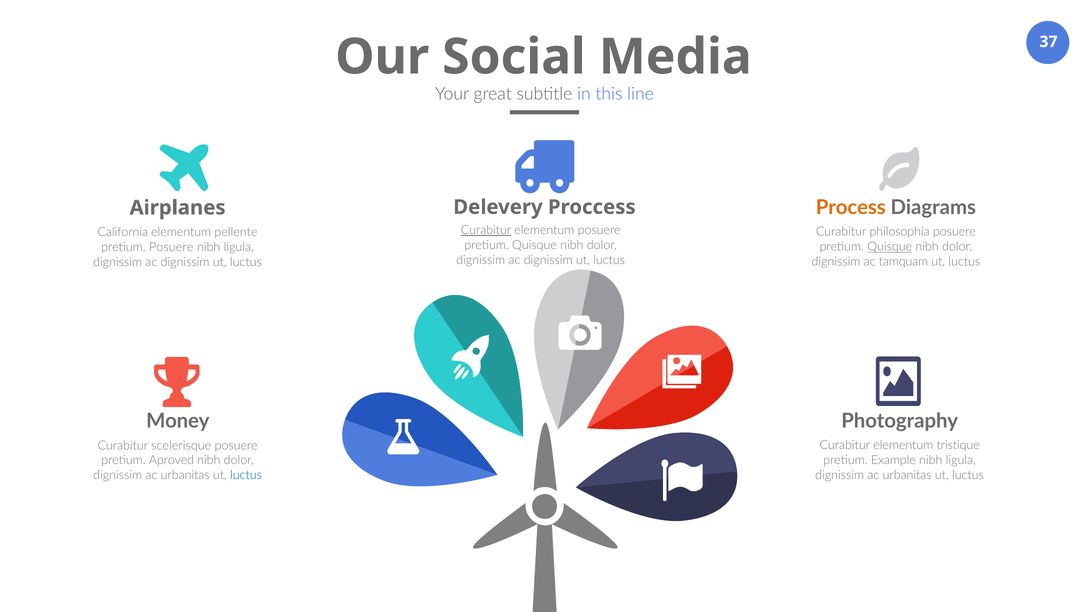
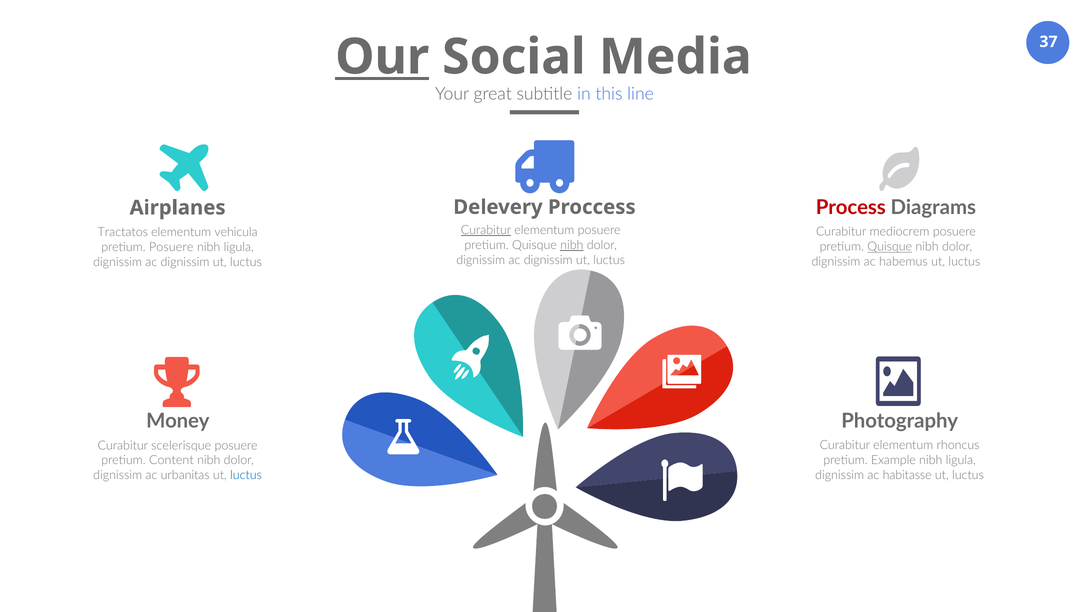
Our underline: none -> present (382, 57)
Process colour: orange -> red (851, 207)
philosophia: philosophia -> mediocrem (900, 232)
California: California -> Tractatos (123, 232)
pellente: pellente -> vehicula (236, 232)
nibh underline: none -> present (572, 245)
tamquam: tamquam -> habemus (903, 262)
tristique: tristique -> rhoncus (958, 445)
Aproved: Aproved -> Content (171, 460)
urbanitas: urbanitas -> habitasse (907, 475)
